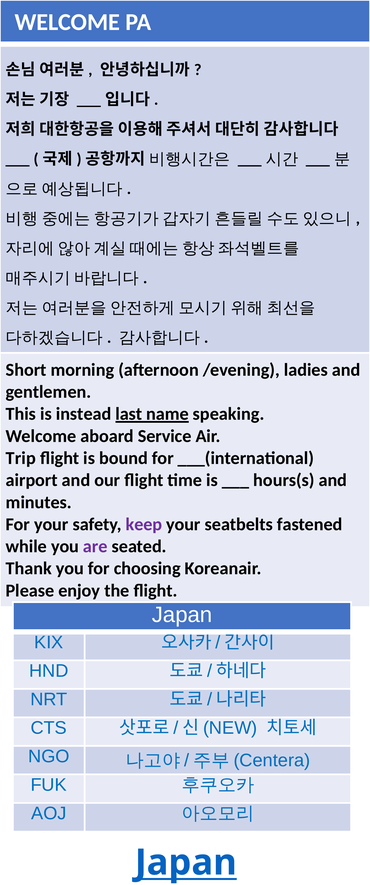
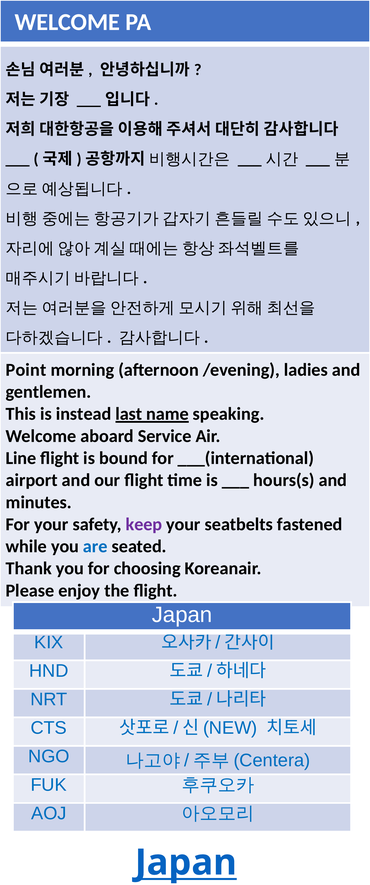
Short: Short -> Point (26, 370)
Trip: Trip -> Line (21, 458)
are colour: purple -> blue (95, 547)
